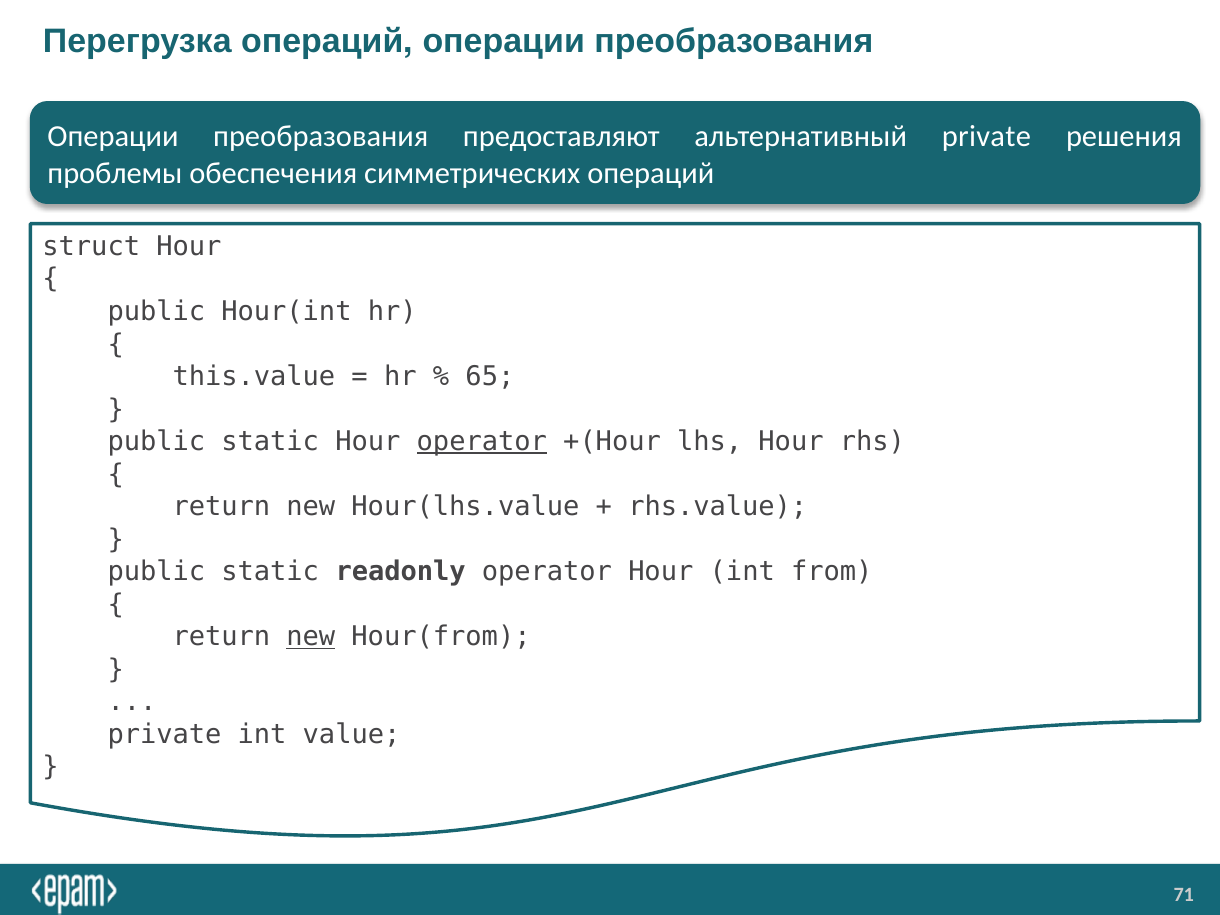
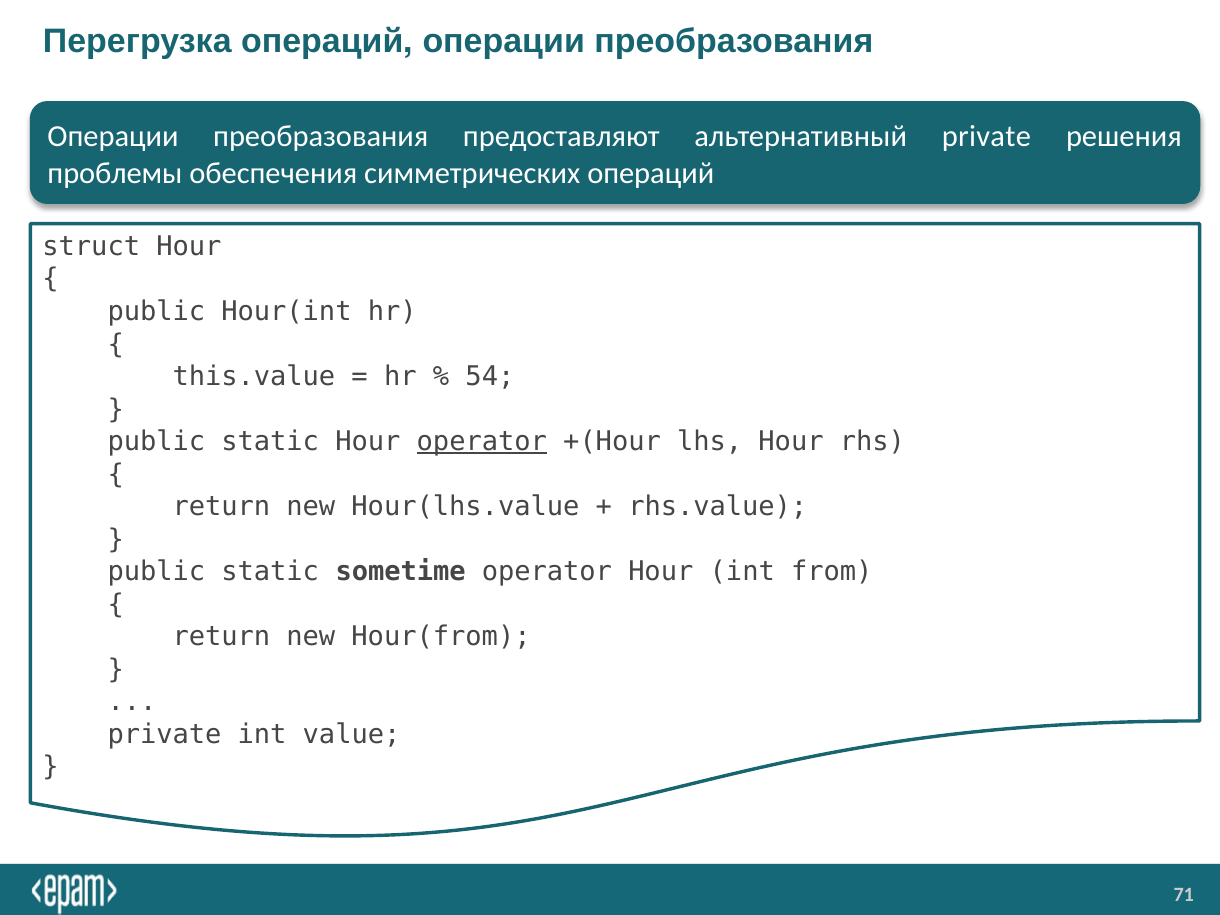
65: 65 -> 54 (490, 377)
readonly: readonly -> sometime (401, 572)
new underline: present -> none (311, 637)
